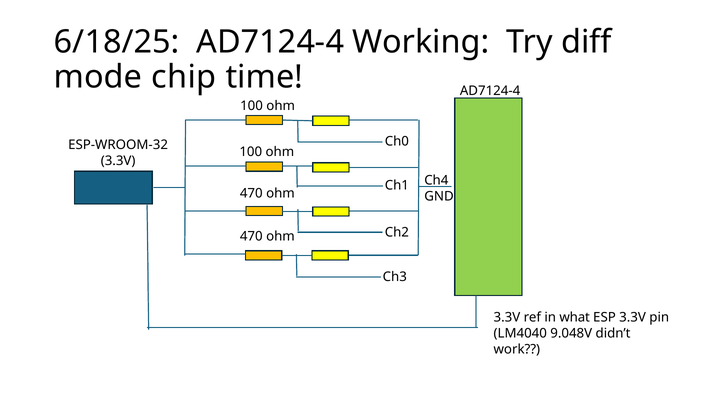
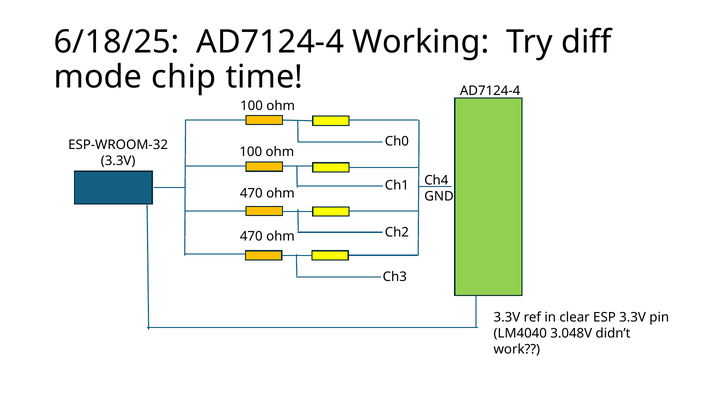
what: what -> clear (575, 318)
9.048V: 9.048V -> 3.048V (571, 333)
